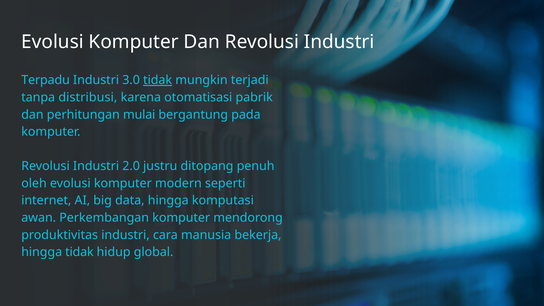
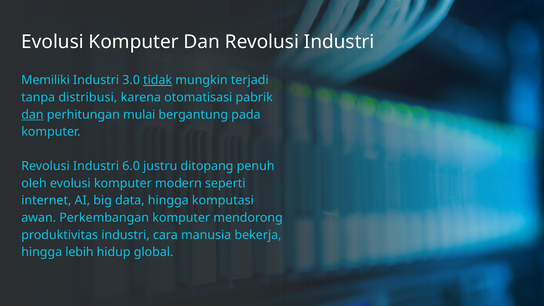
Terpadu: Terpadu -> Memiliki (46, 80)
dan underline: none -> present (32, 115)
2.0: 2.0 -> 6.0 (131, 166)
hingga tidak: tidak -> lebih (79, 252)
